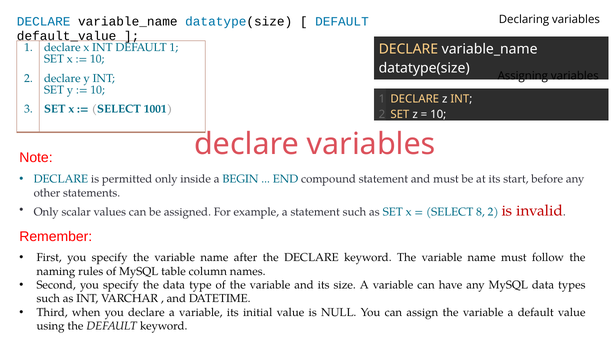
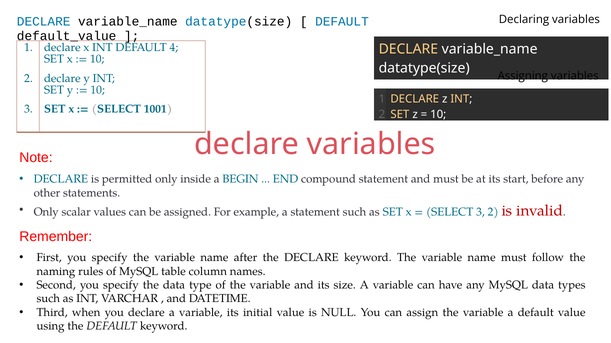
DEFAULT 1: 1 -> 4 (174, 48)
SELECT 8: 8 -> 3 (481, 212)
